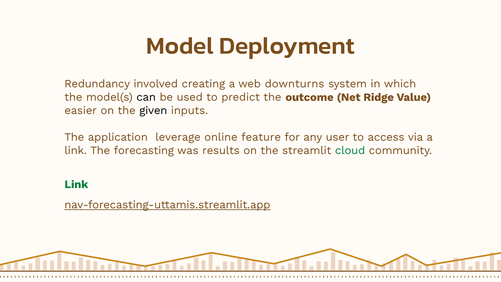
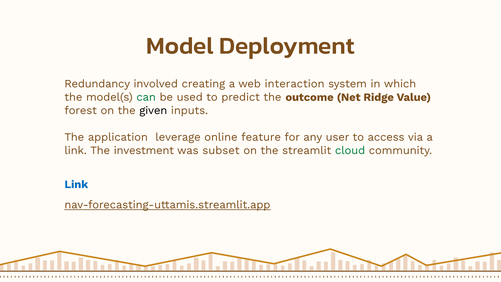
downturns: downturns -> interaction (295, 84)
can colour: black -> green (146, 97)
easier: easier -> forest (81, 110)
forecasting: forecasting -> investment (144, 151)
results: results -> subset (221, 151)
Link colour: green -> blue (76, 184)
